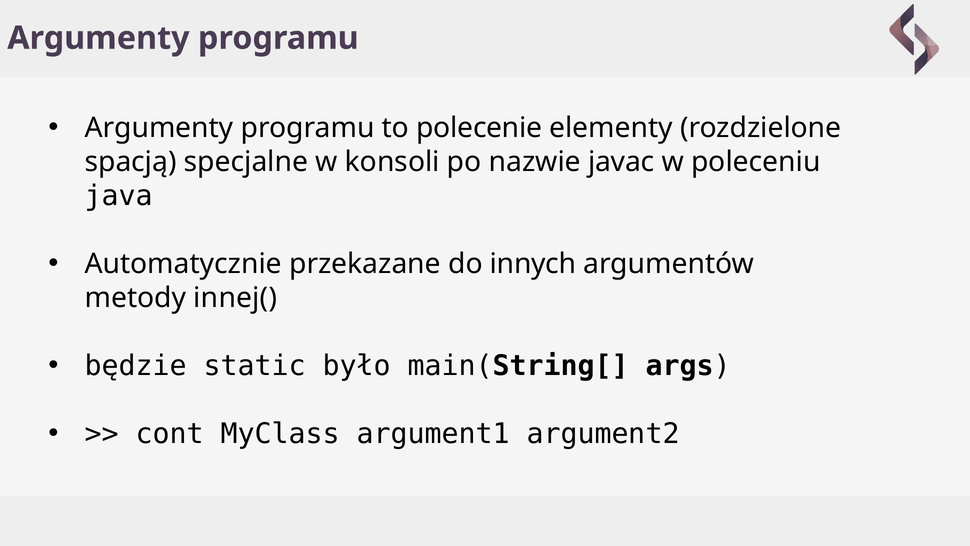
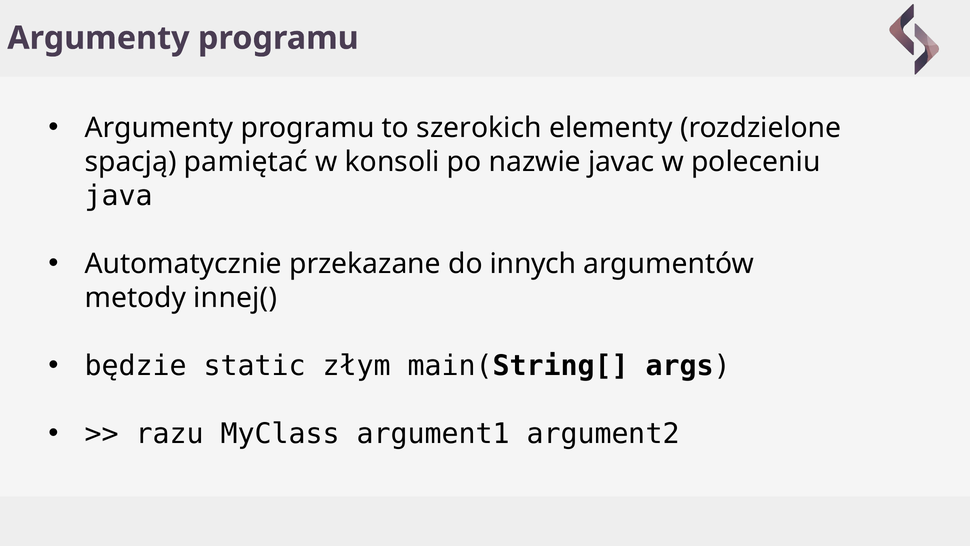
polecenie: polecenie -> szerokich (479, 128)
specjalne: specjalne -> pamiętać (246, 162)
było: było -> złym (357, 365)
cont: cont -> razu (170, 433)
